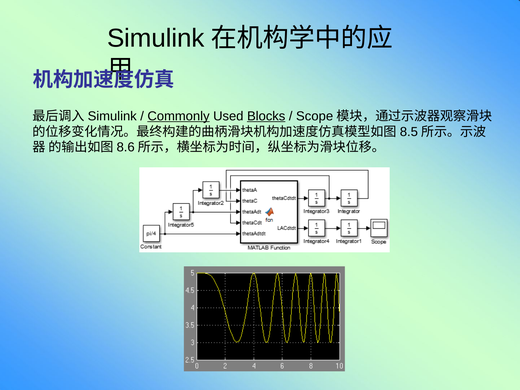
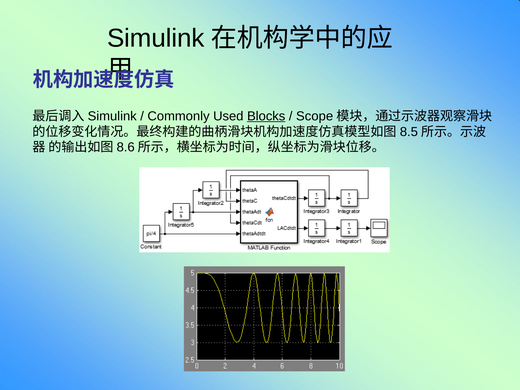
Commonly underline: present -> none (179, 116)
